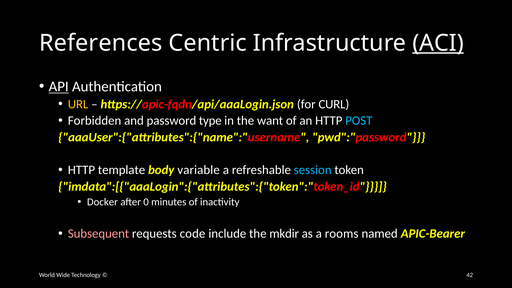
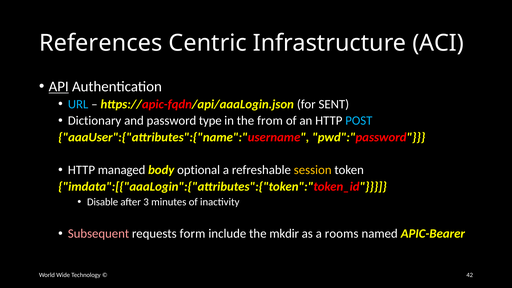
ACI underline: present -> none (438, 43)
URL colour: yellow -> light blue (78, 104)
CURL: CURL -> SENT (334, 104)
Forbidden: Forbidden -> Dictionary (95, 121)
want: want -> from (270, 121)
template: template -> managed (122, 170)
variable: variable -> optional (199, 170)
session colour: light blue -> yellow (313, 170)
Docker: Docker -> Disable (103, 202)
0: 0 -> 3 (146, 202)
code: code -> form (192, 234)
